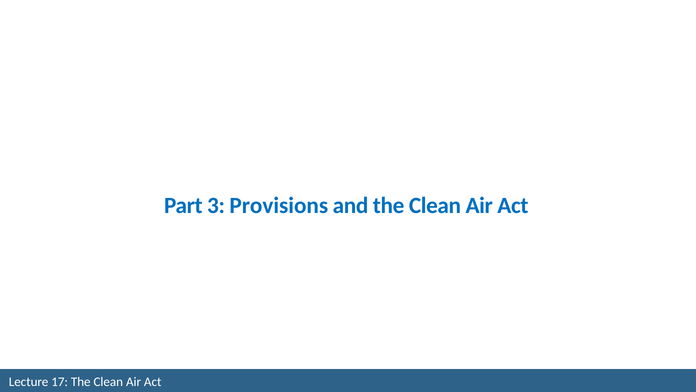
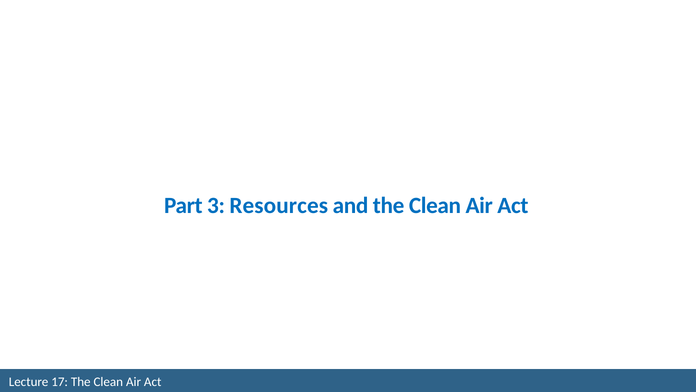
Provisions: Provisions -> Resources (279, 205)
